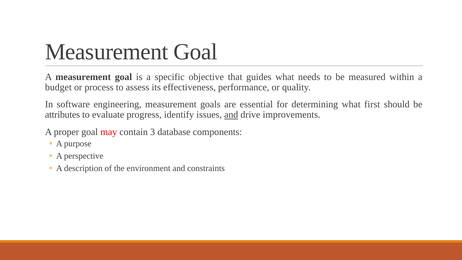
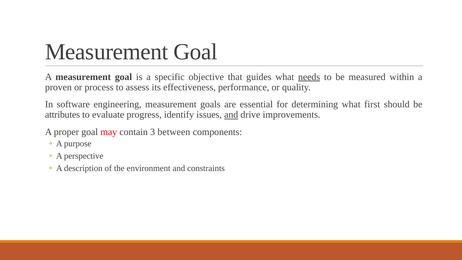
needs underline: none -> present (309, 77)
budget: budget -> proven (58, 87)
database: database -> between (174, 132)
